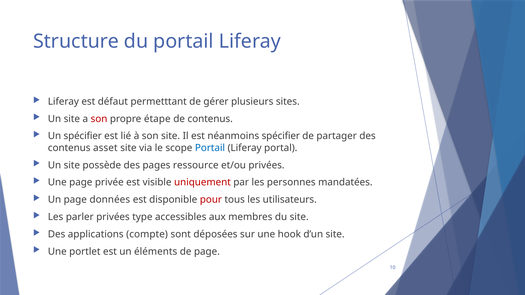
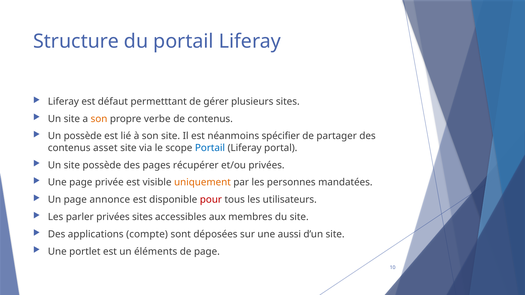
son colour: red -> orange (99, 119)
étape: étape -> verbe (157, 119)
Un spécifier: spécifier -> possède (83, 136)
ressource: ressource -> récupérer (196, 165)
uniquement colour: red -> orange (202, 183)
données: données -> annonce (110, 200)
privées type: type -> sites (142, 217)
hook: hook -> aussi (289, 234)
